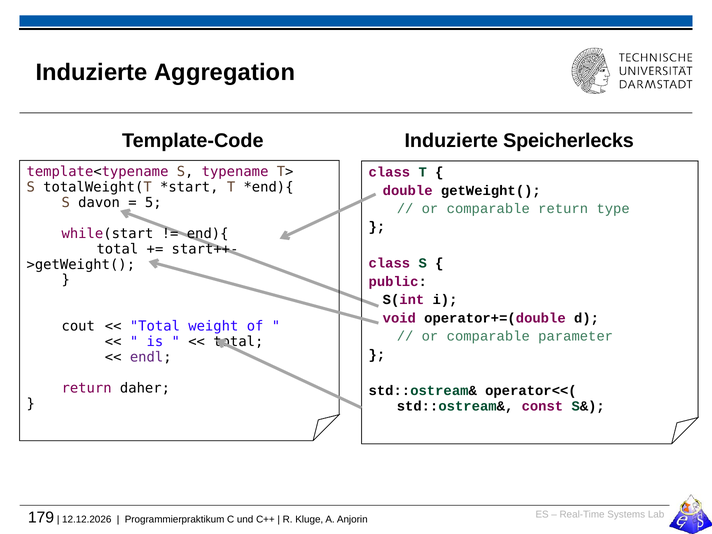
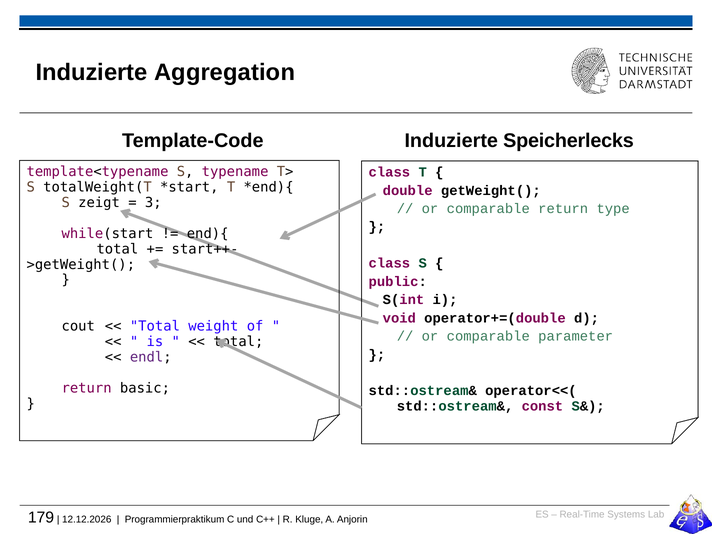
davon: davon -> zeigt (99, 203)
5: 5 -> 3 (153, 203)
daher: daher -> basic (145, 388)
